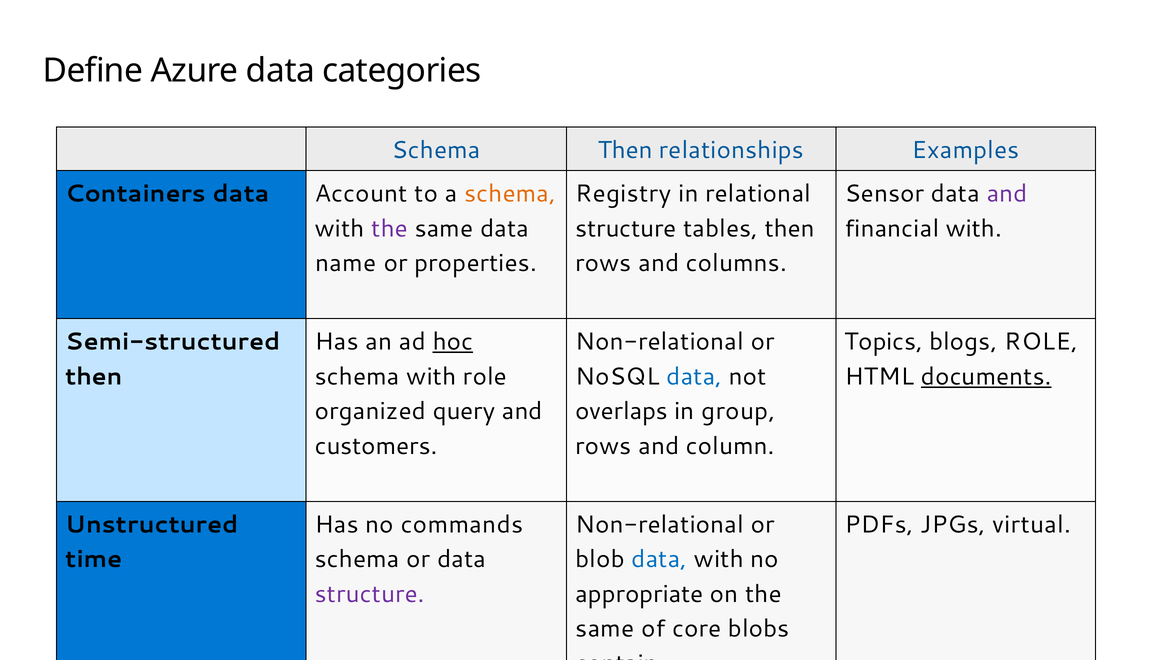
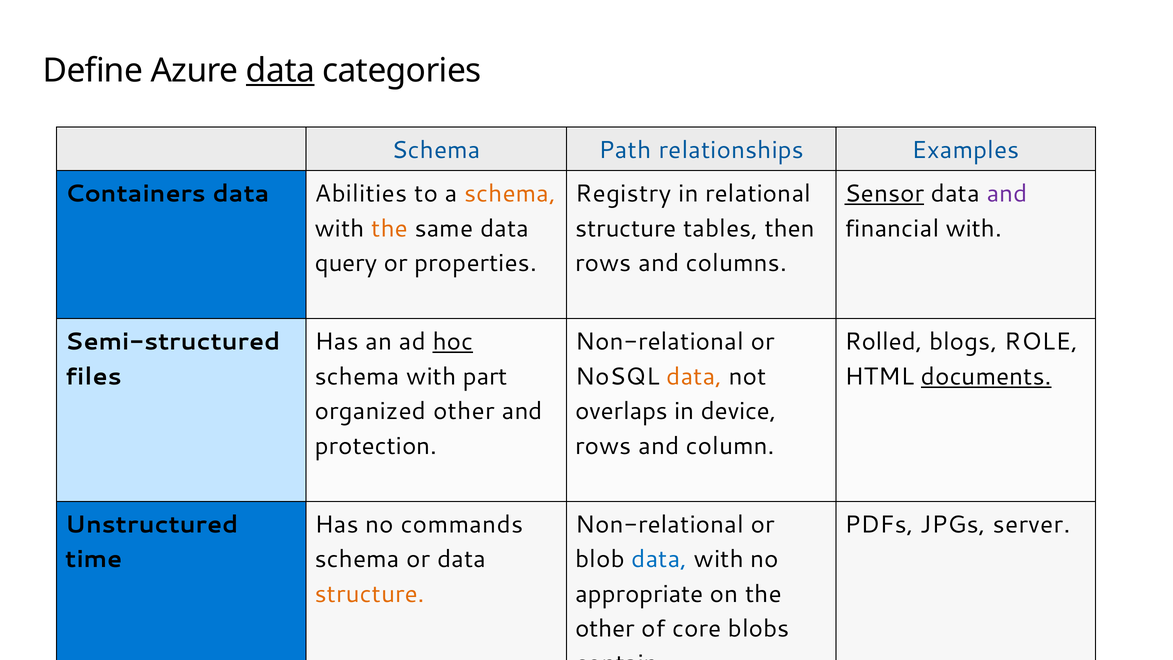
data underline: none -> present (280, 71)
Schema Then: Then -> Path (625, 150)
Account: Account -> Abilities (361, 194)
Sensor underline: none -> present (884, 194)
the colour: purple -> orange (390, 229)
name: name -> query (346, 263)
Topics: Topics -> Rolled (884, 342)
then: then -> files (94, 376)
with role: role -> part (485, 376)
data colour: blue -> orange (694, 376)
organized query: query -> other (464, 411)
group: group -> device (739, 411)
customers: customers -> protection (376, 446)
virtual: virtual -> server (1032, 524)
structure colour: purple -> orange (370, 594)
same: same -> other (605, 629)
